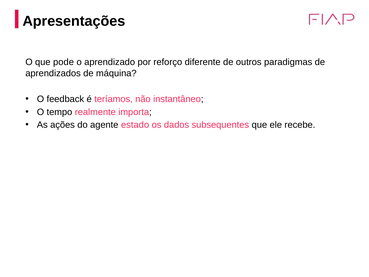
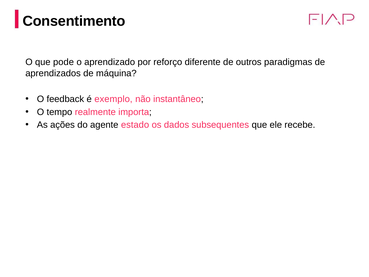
Apresentações: Apresentações -> Consentimento (74, 21)
teríamos: teríamos -> exemplo (113, 99)
